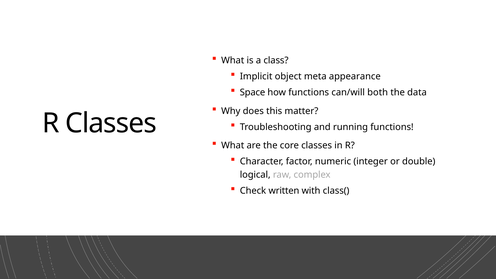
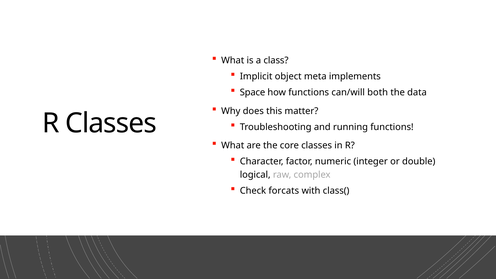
appearance: appearance -> implements (355, 76)
written: written -> forcats (284, 191)
